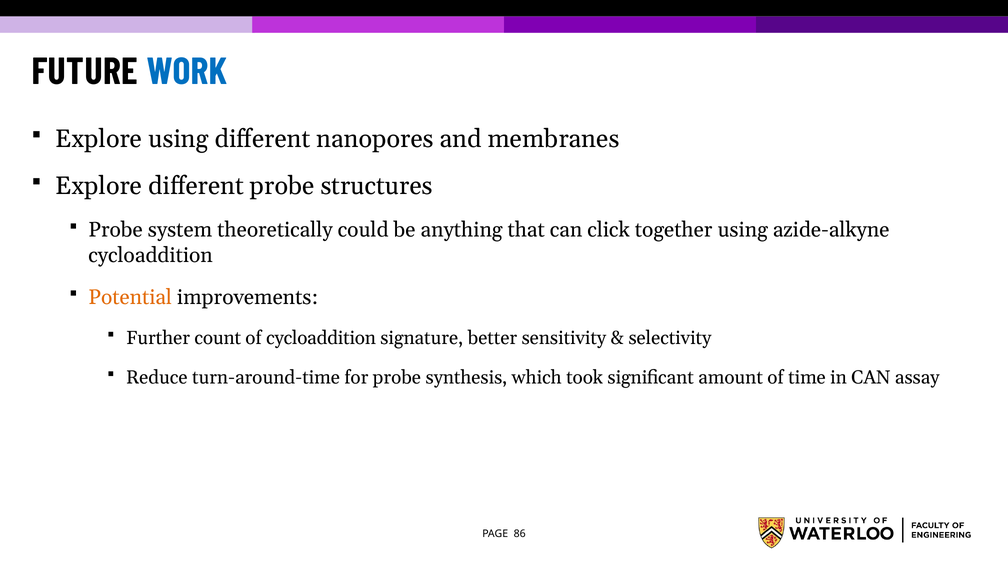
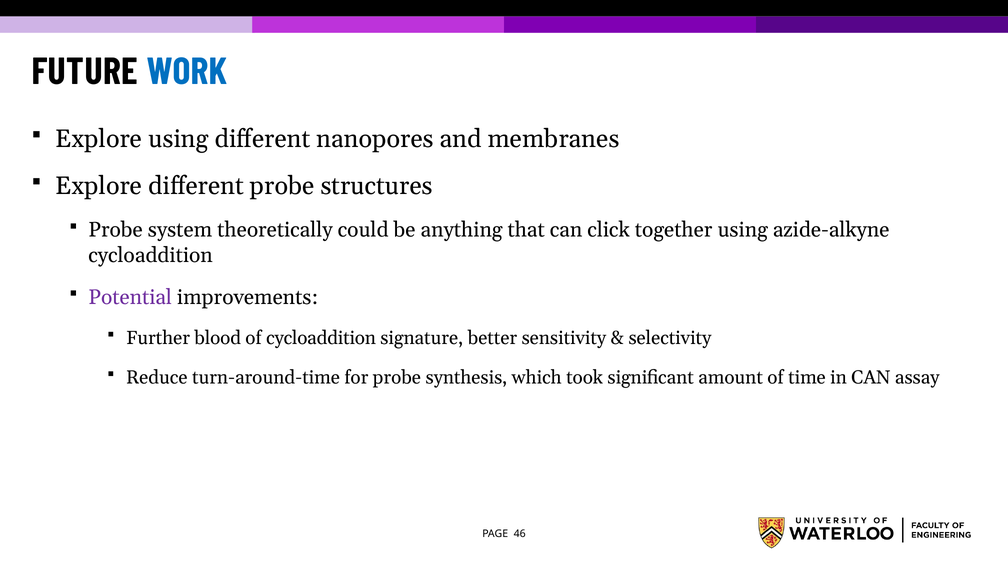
Potential colour: orange -> purple (130, 297)
count: count -> blood (218, 338)
86: 86 -> 46 (520, 534)
